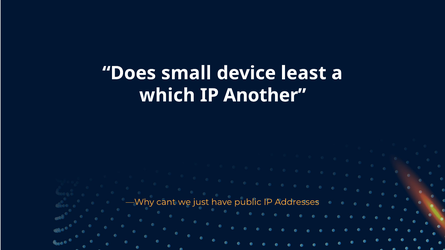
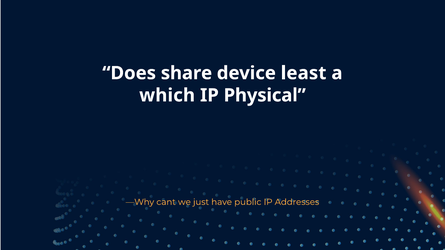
small: small -> share (186, 73)
Another: Another -> Physical (265, 95)
